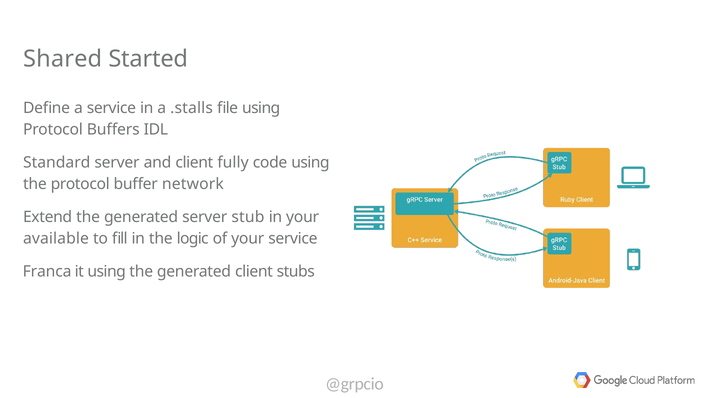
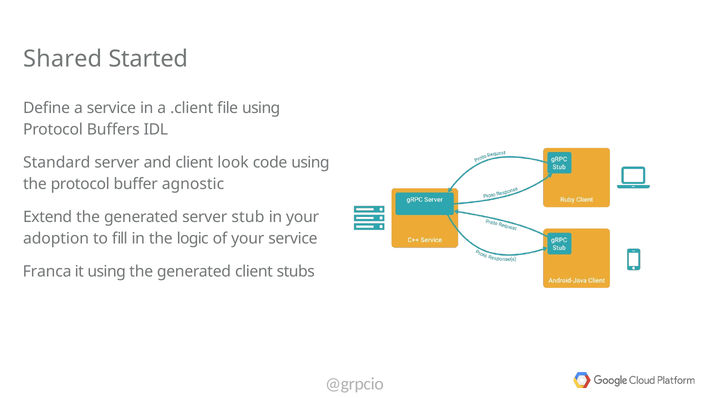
.stalls: .stalls -> .client (192, 108)
fully: fully -> look (233, 163)
network: network -> agnostic (193, 184)
available: available -> adoption (56, 239)
